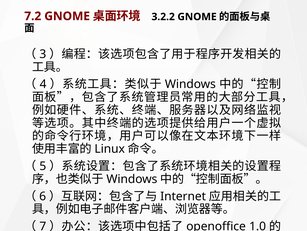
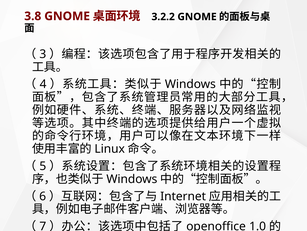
7.2: 7.2 -> 3.8 (33, 16)
